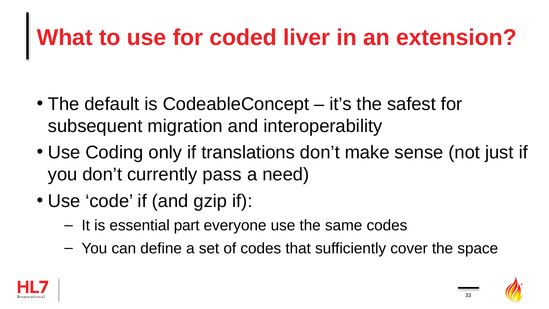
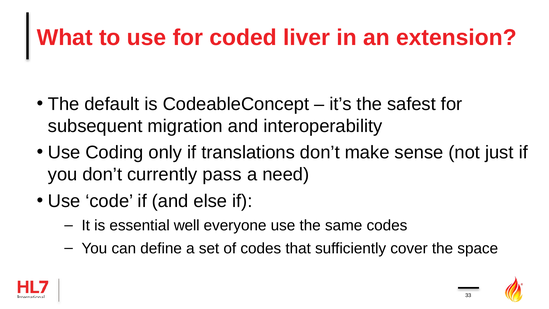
gzip: gzip -> else (210, 201)
part: part -> well (187, 225)
